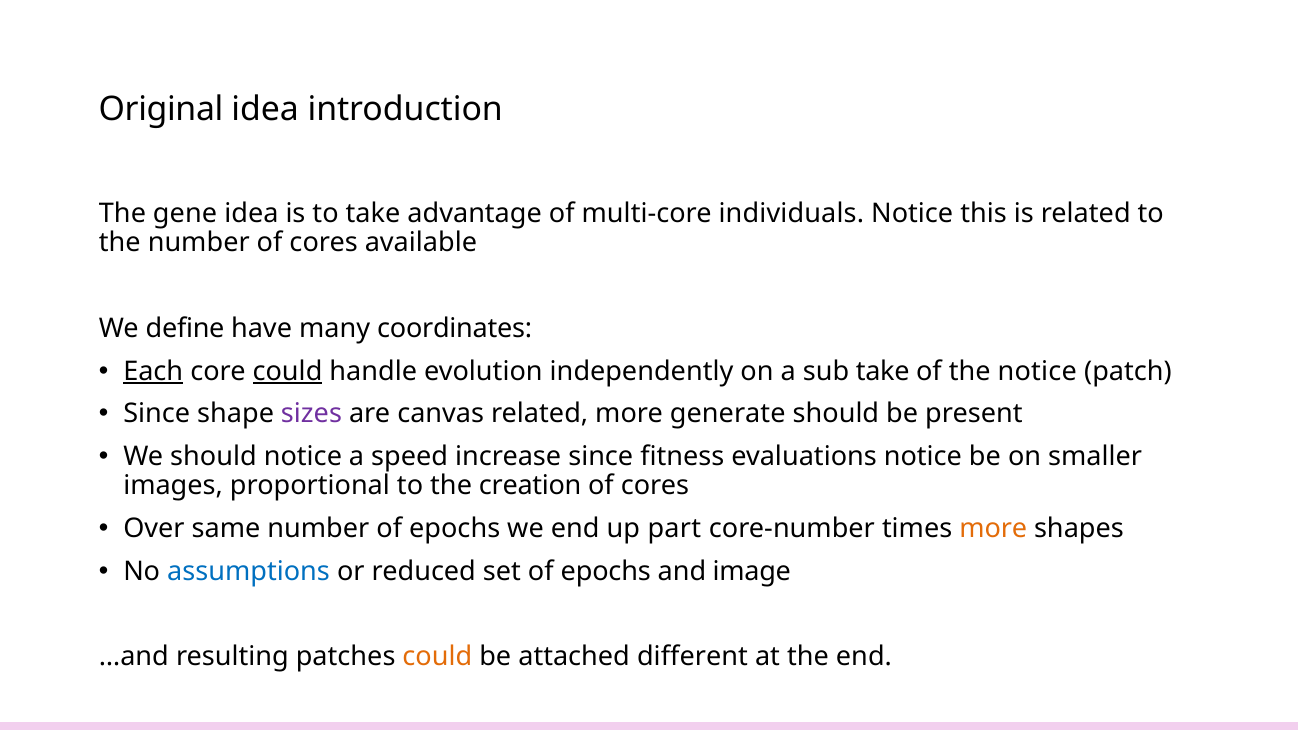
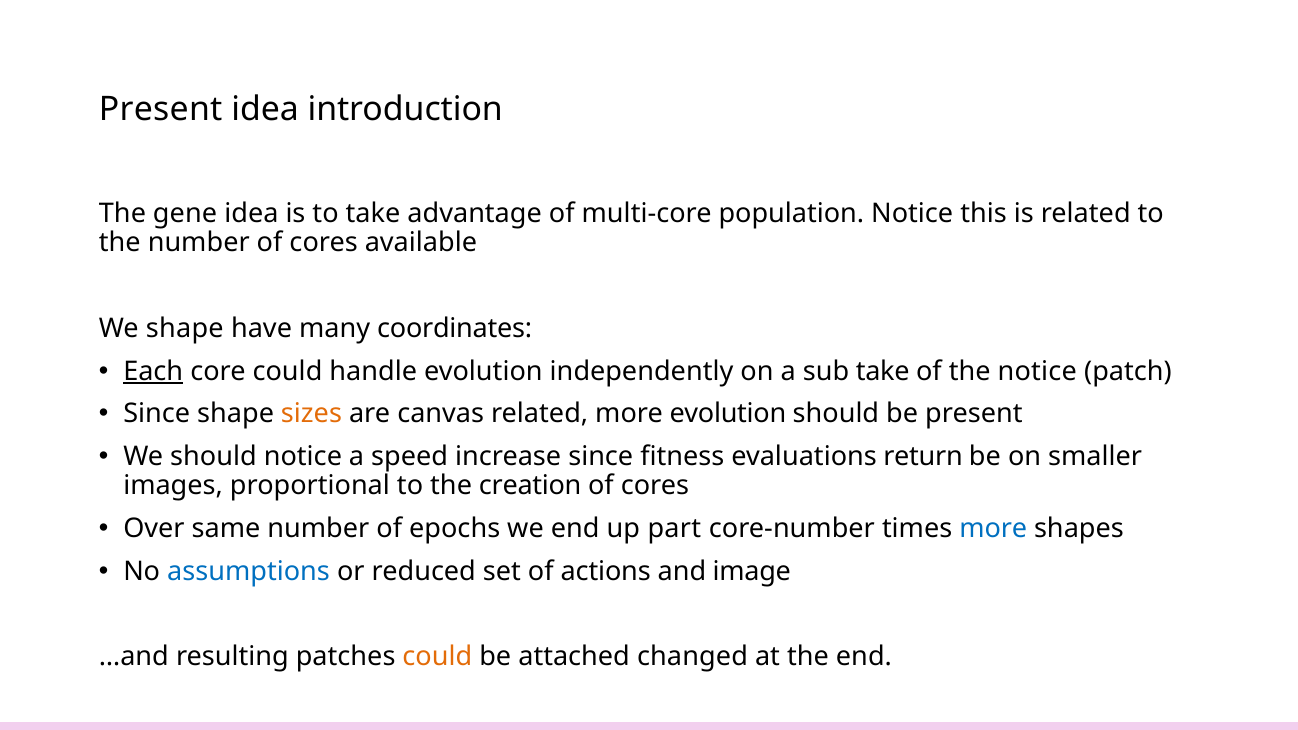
Original: Original -> Present (161, 109)
individuals: individuals -> population (791, 214)
We define: define -> shape (185, 328)
could underline: present -> none (287, 371)
sizes colour: purple -> orange (311, 414)
more generate: generate -> evolution (728, 414)
evaluations notice: notice -> return (923, 457)
more colour: orange -> blue (993, 529)
set of epochs: epochs -> actions (606, 572)
different: different -> changed (692, 657)
